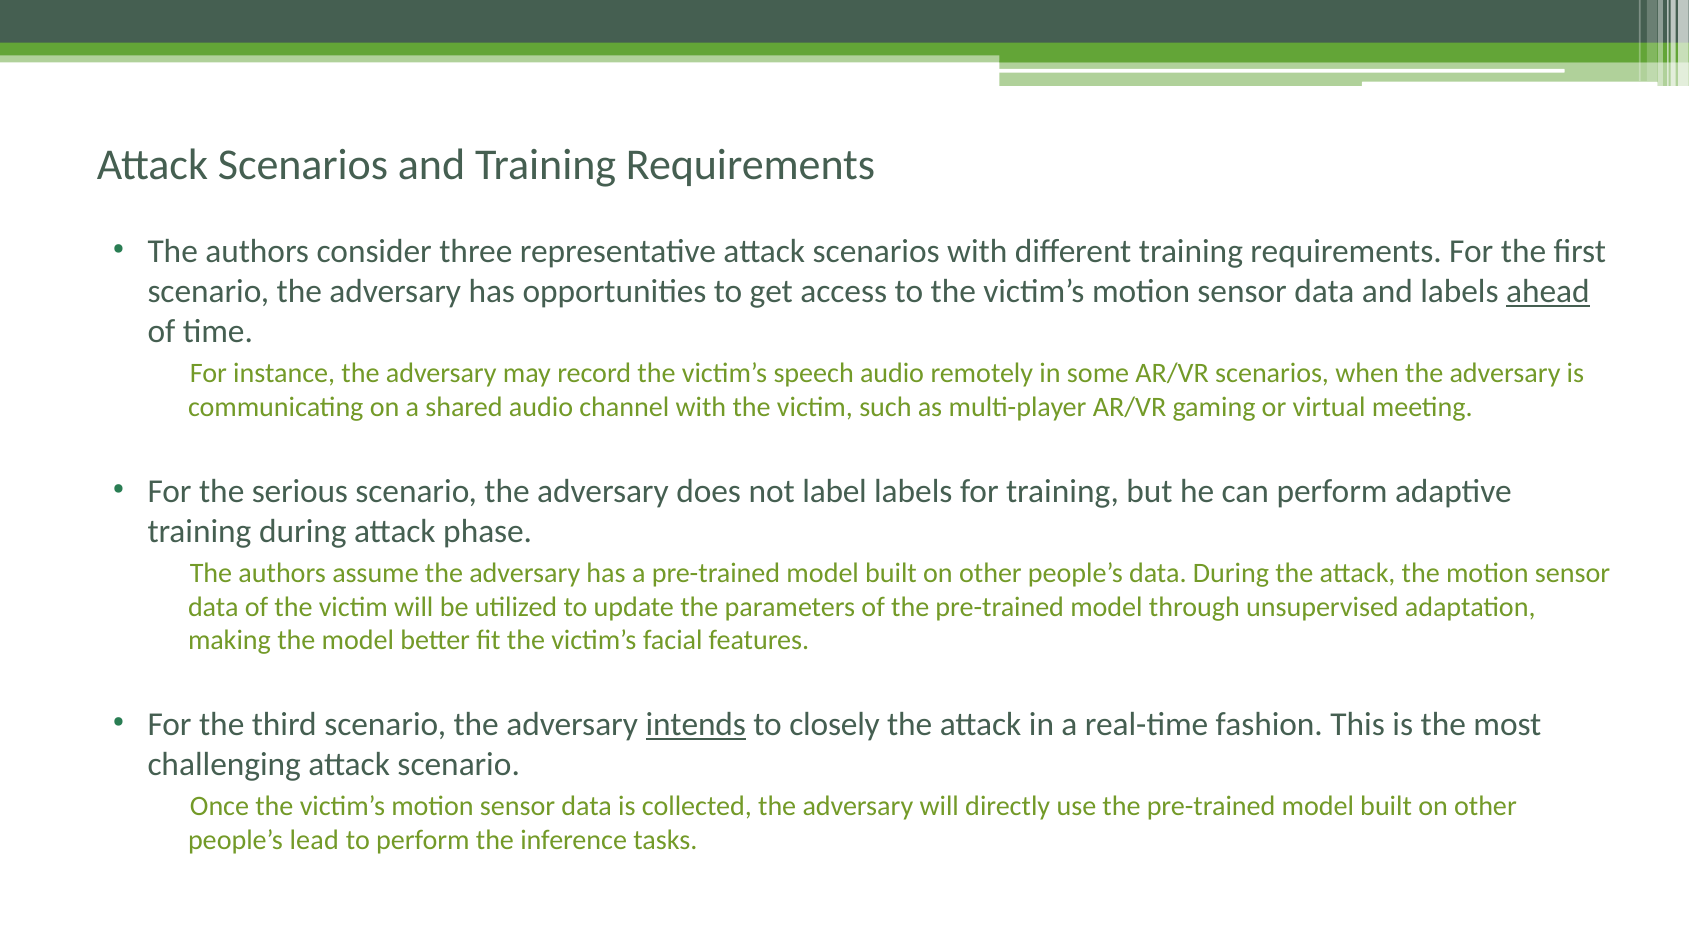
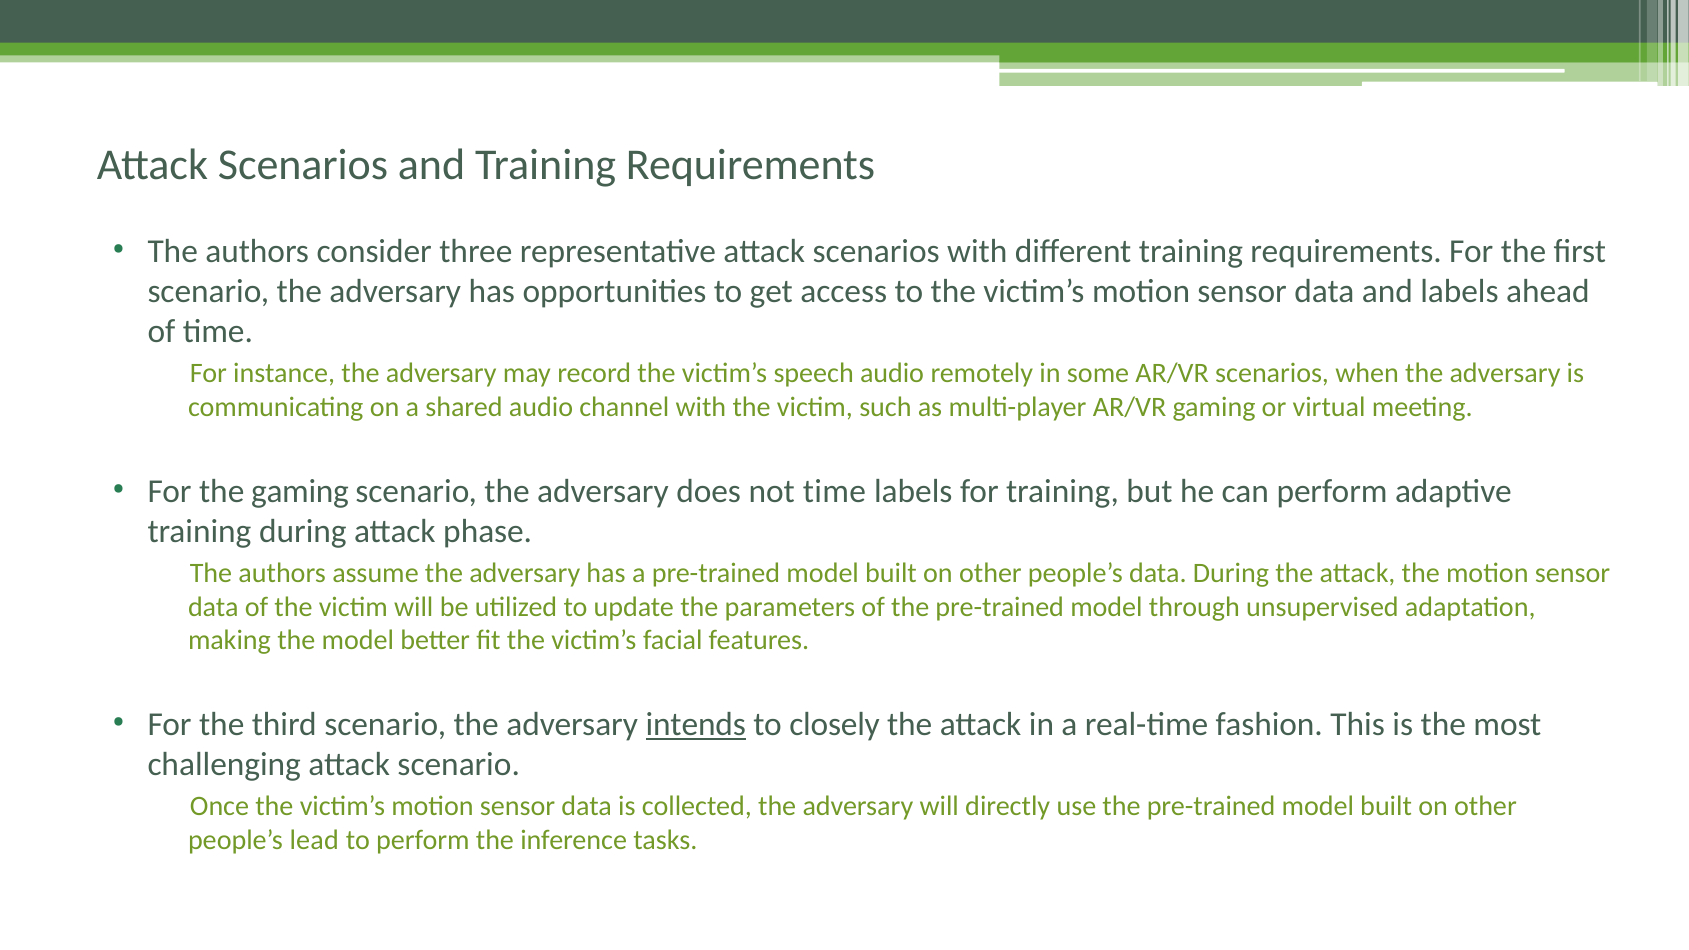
ahead underline: present -> none (1548, 292)
the serious: serious -> gaming (300, 491)
not label: label -> time (834, 491)
